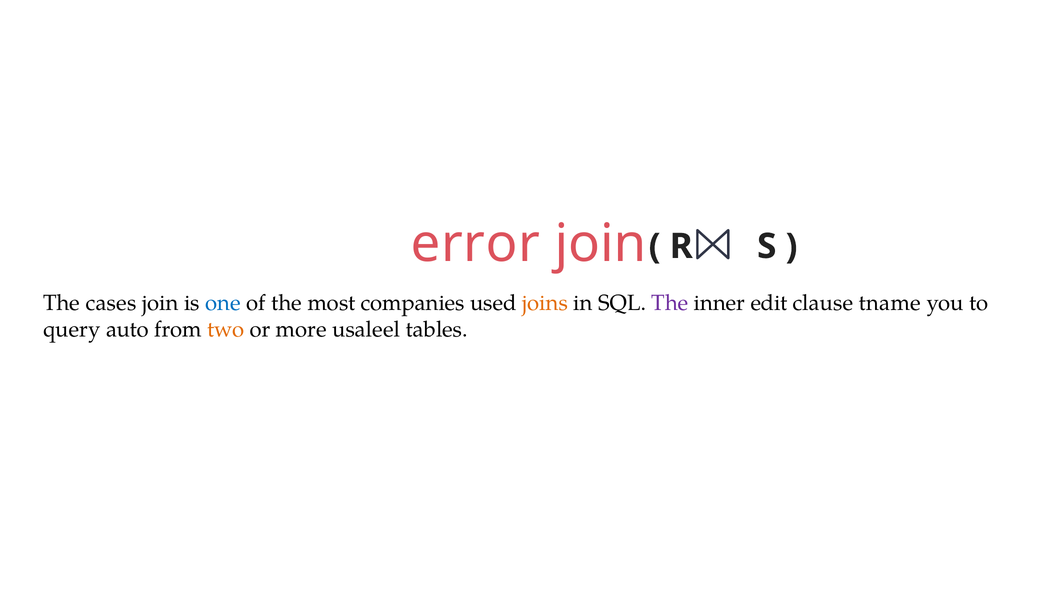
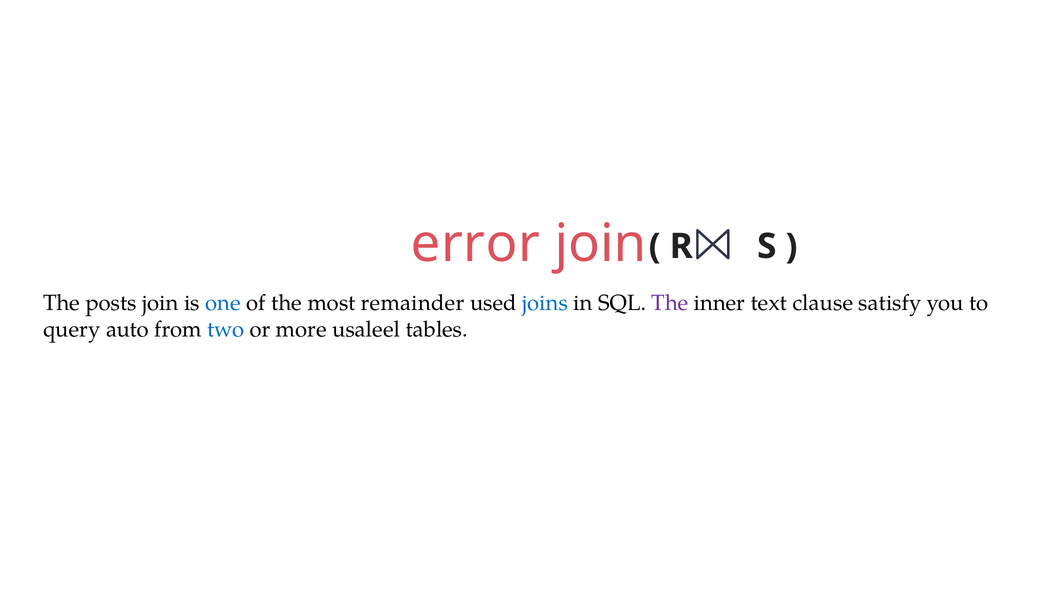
cases: cases -> posts (111, 303)
companies: companies -> remainder (413, 303)
joins colour: orange -> blue (545, 303)
edit: edit -> text (769, 303)
tname: tname -> satisfy (890, 303)
two colour: orange -> blue (226, 330)
